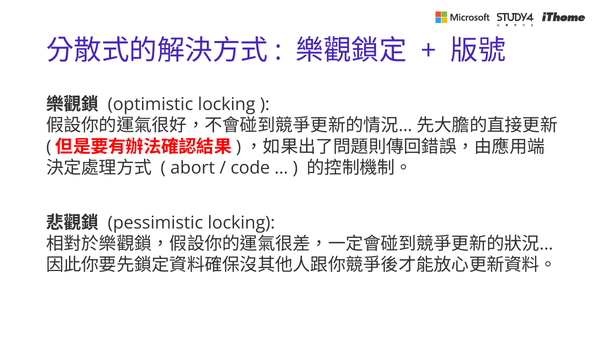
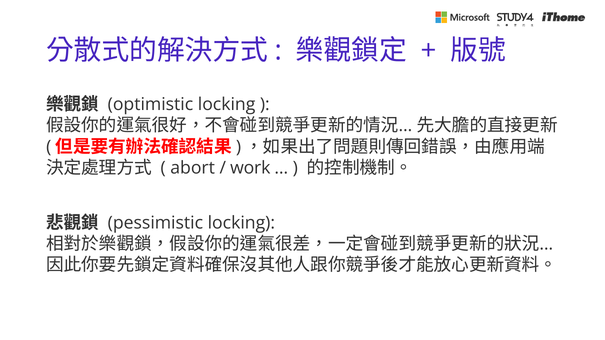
code: code -> work (250, 168)
